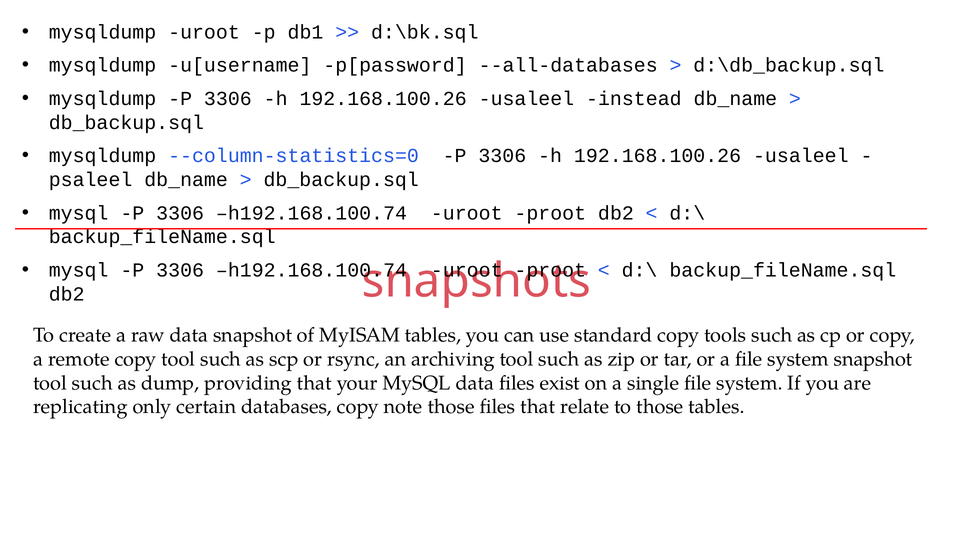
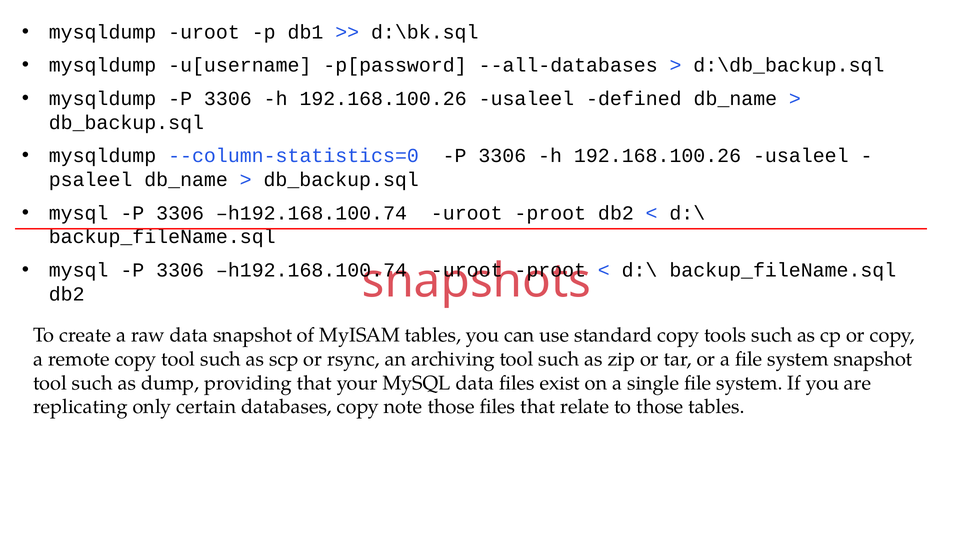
instead: instead -> defined (634, 99)
